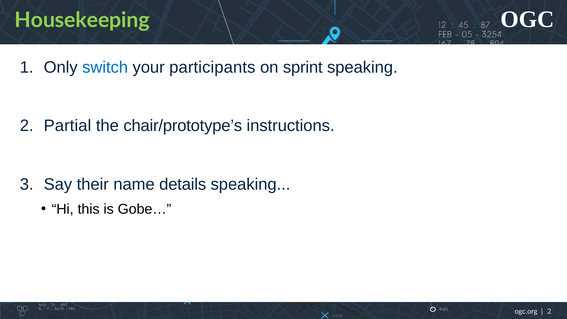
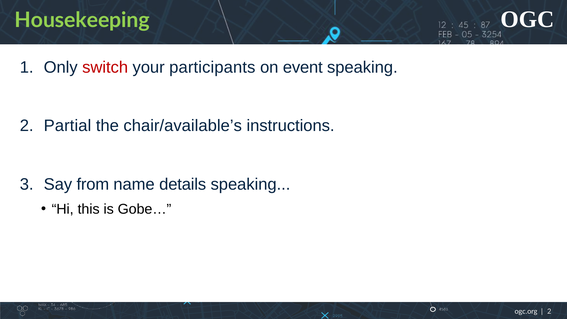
switch colour: blue -> red (105, 67)
sprint: sprint -> event (303, 67)
chair/prototype’s: chair/prototype’s -> chair/available’s (183, 126)
their: their -> from (93, 184)
